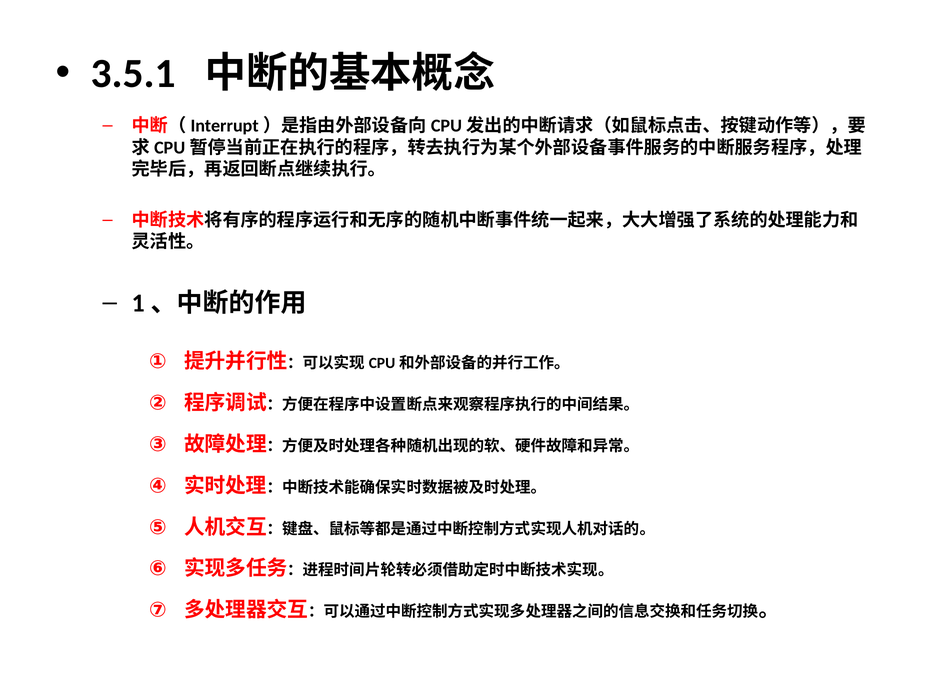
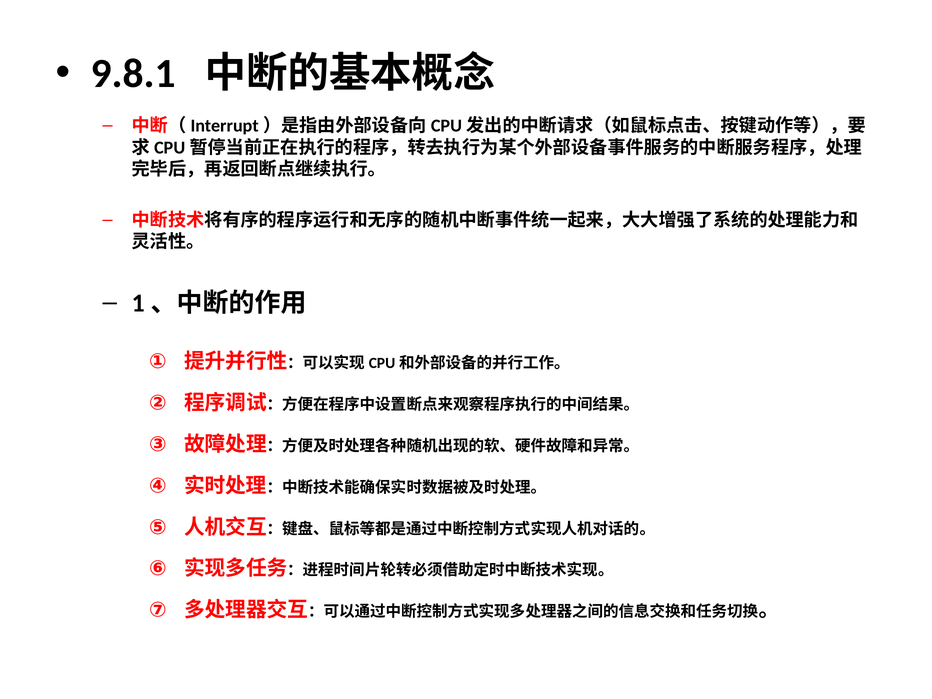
3.5.1: 3.5.1 -> 9.8.1 (133, 74)
